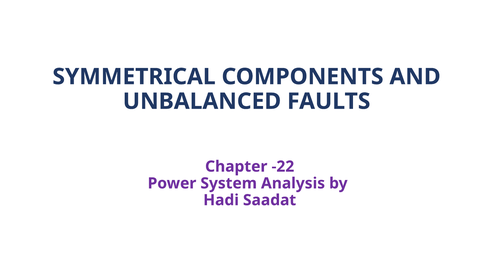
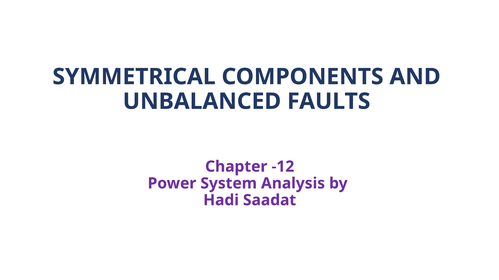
-22: -22 -> -12 (283, 167)
